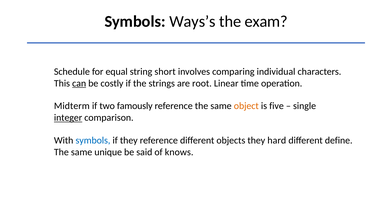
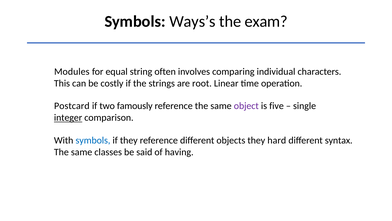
Schedule: Schedule -> Modules (72, 71)
short: short -> often (165, 71)
can underline: present -> none (79, 83)
Midterm: Midterm -> Postcard (72, 106)
object colour: orange -> purple (246, 106)
define: define -> syntax (339, 140)
unique: unique -> classes (108, 152)
knows: knows -> having (179, 152)
